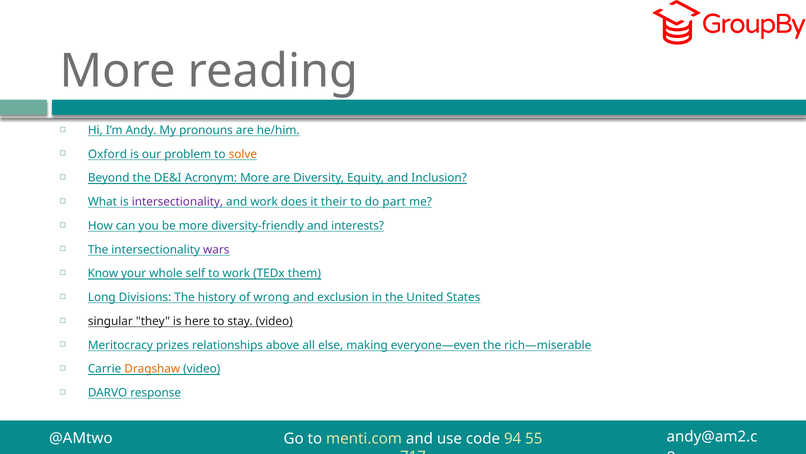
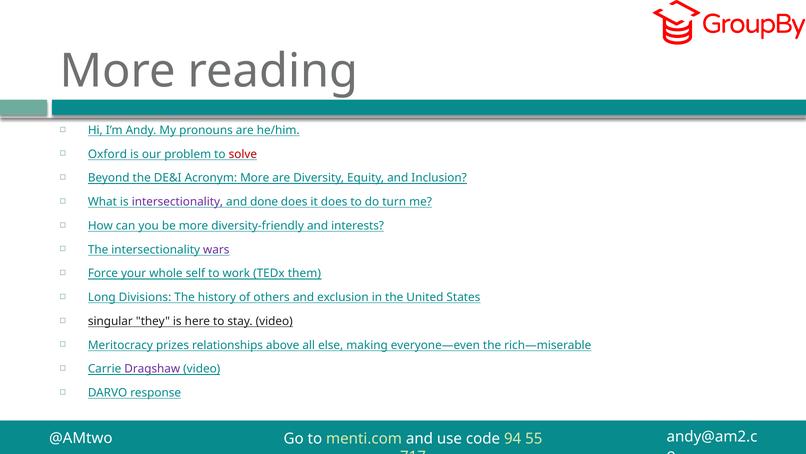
solve colour: orange -> red (243, 154)
and work: work -> done (264, 202)
it their: their -> does (334, 202)
part: part -> turn (394, 202)
Know: Know -> Force (103, 273)
wrong: wrong -> others (272, 297)
Dragshaw colour: orange -> purple (152, 369)
